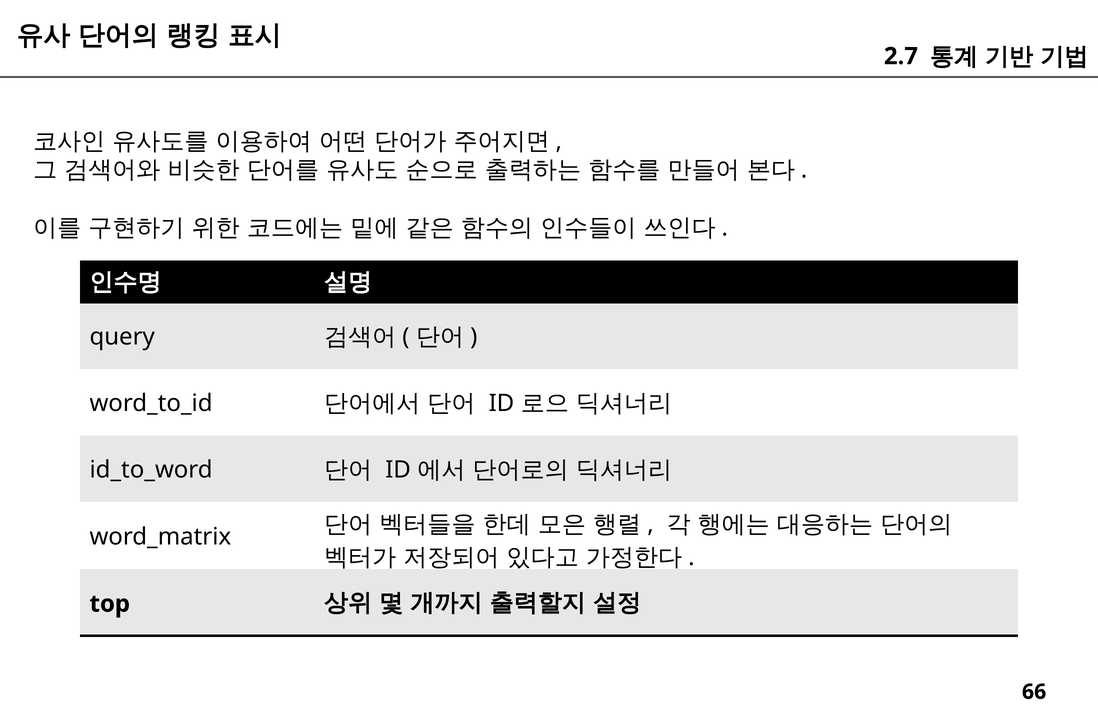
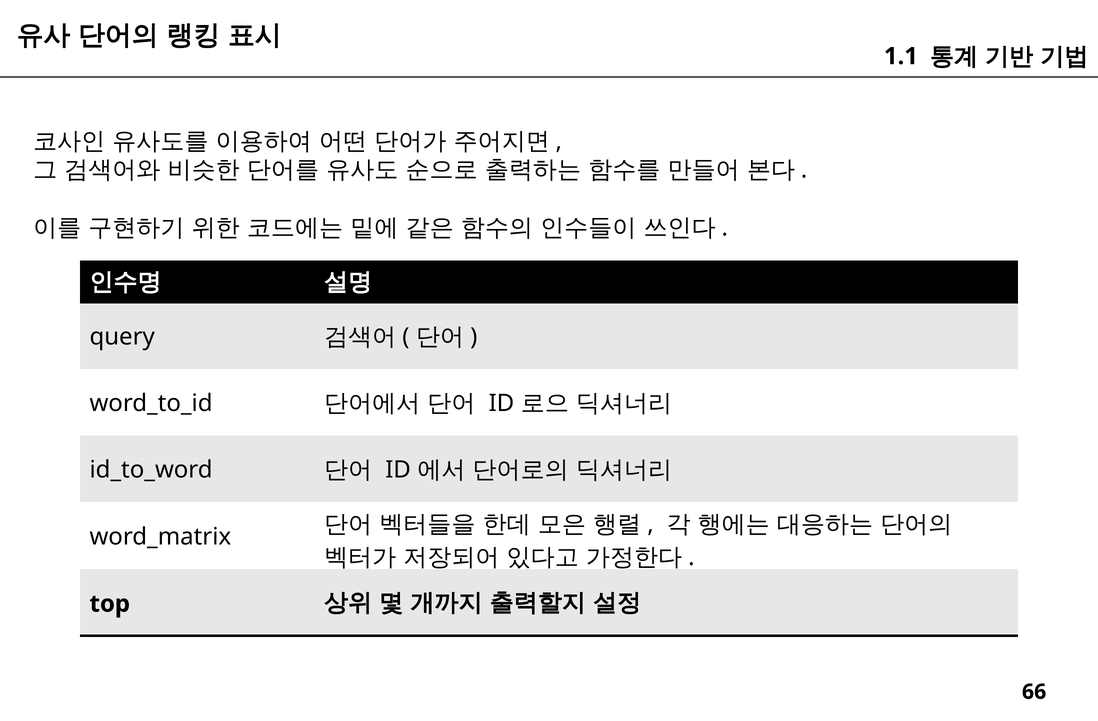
2.7: 2.7 -> 1.1 (901, 56)
